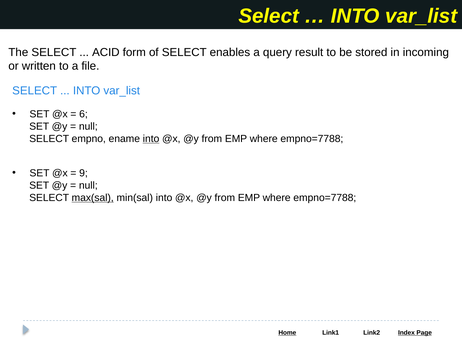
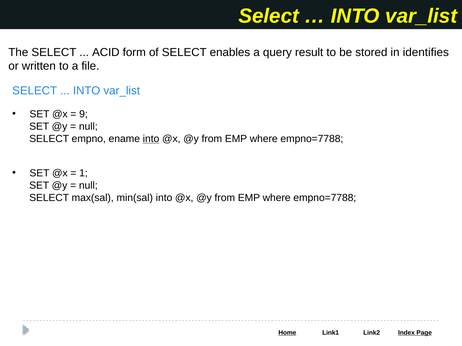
incoming: incoming -> identifies (426, 52)
6: 6 -> 9 (84, 114)
9: 9 -> 1 (84, 173)
max(sal underline: present -> none (93, 198)
